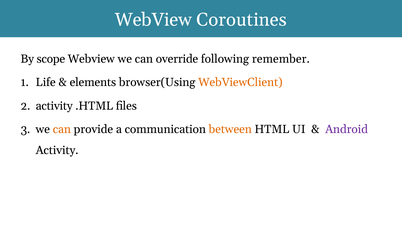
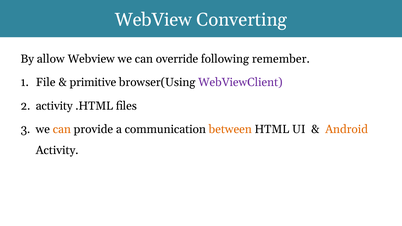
Coroutines: Coroutines -> Converting (242, 20)
scope: scope -> allow (51, 59)
Life: Life -> File (46, 82)
elements: elements -> primitive (93, 82)
WebViewClient colour: orange -> purple (240, 82)
Android colour: purple -> orange (347, 129)
